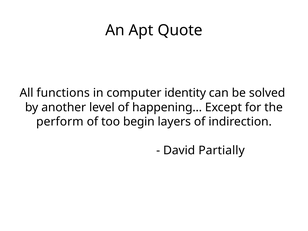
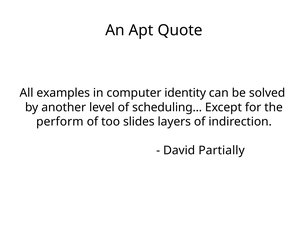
functions: functions -> examples (63, 93)
happening: happening -> scheduling (167, 107)
begin: begin -> slides (139, 122)
